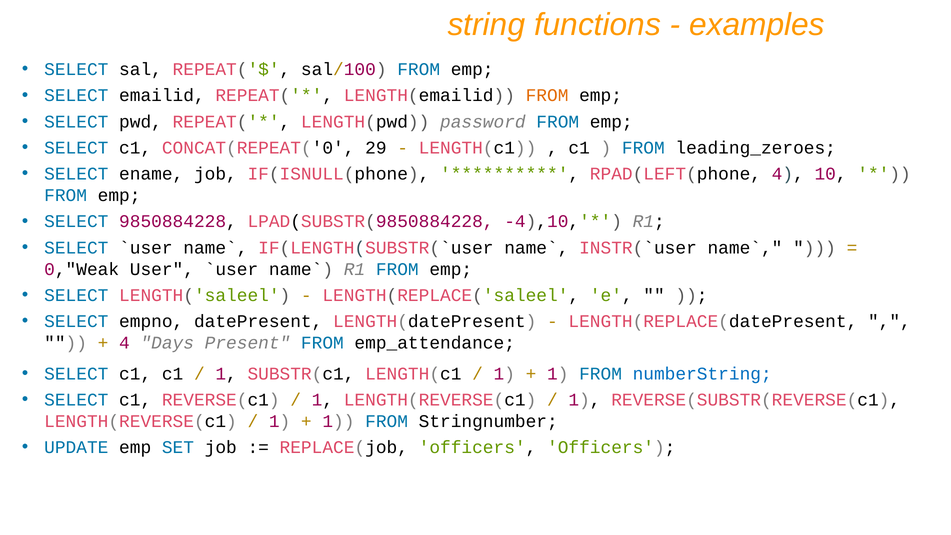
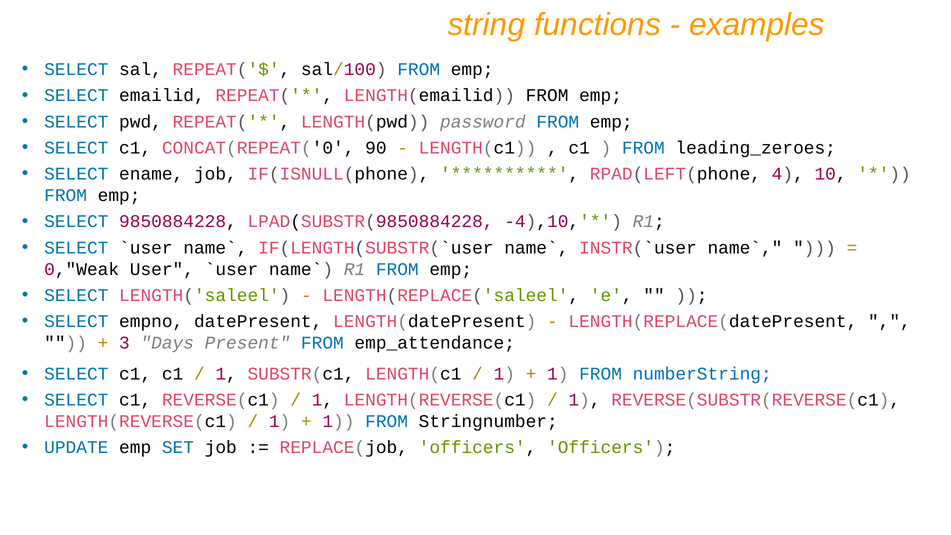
FROM colour: orange -> black (547, 96)
29: 29 -> 90 (376, 148)
4: 4 -> 3 (124, 343)
